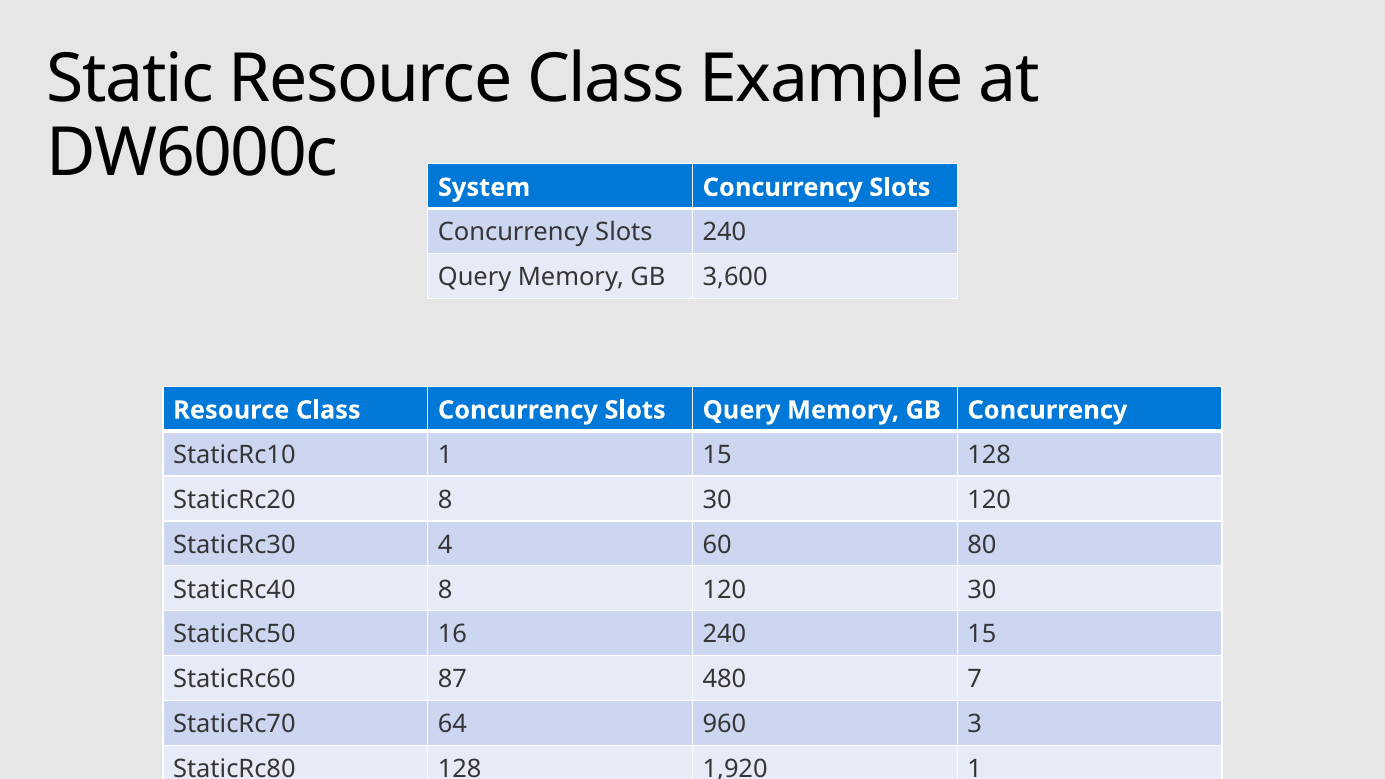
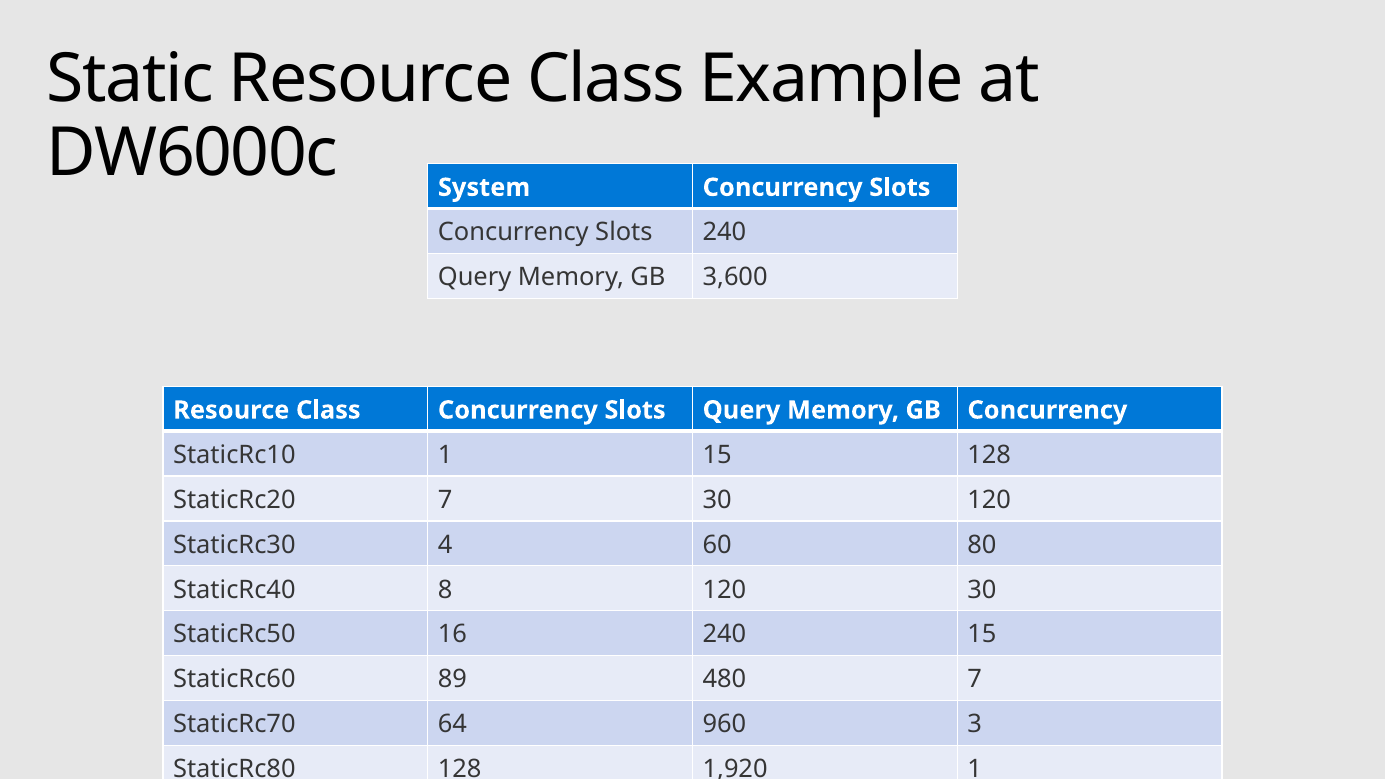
StaticRc20 8: 8 -> 7 (445, 500)
87: 87 -> 89 (452, 679)
